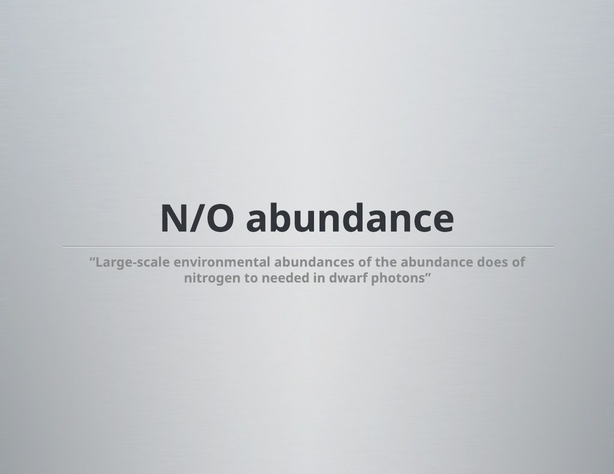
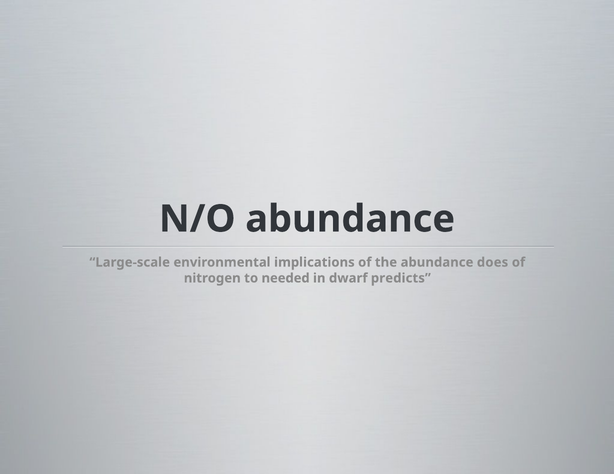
abundances: abundances -> implications (314, 263)
photons: photons -> predicts (401, 278)
